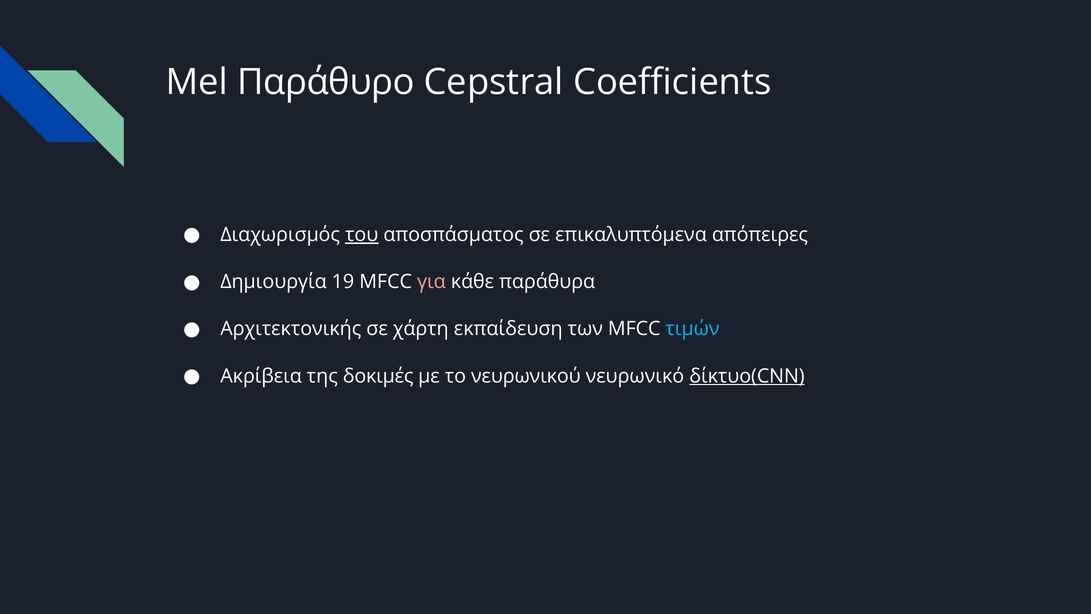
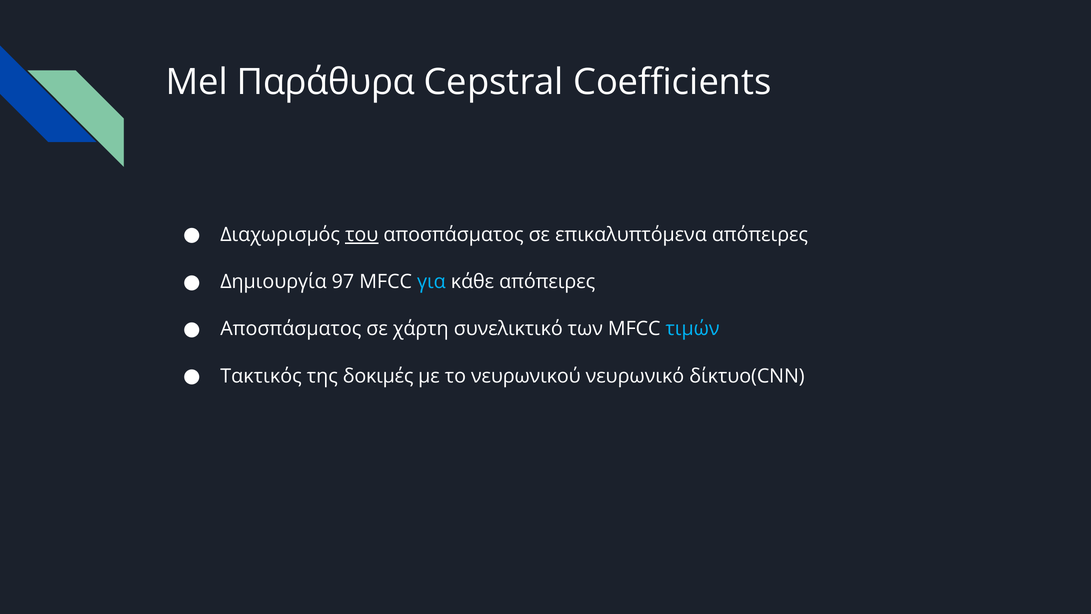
Παράθυρο: Παράθυρο -> Παράθυρα (326, 82)
19: 19 -> 97 (343, 282)
για colour: pink -> light blue (431, 282)
κάθε παράθυρα: παράθυρα -> απόπειρες (547, 282)
Αρχιτεκτονικής: Αρχιτεκτονικής -> Αποσπάσματος (291, 329)
εκπαίδευση: εκπαίδευση -> συνελικτικό (508, 329)
Ακρίβεια: Ακρίβεια -> Τακτικός (261, 376)
δίκτυο(CNN underline: present -> none (747, 376)
